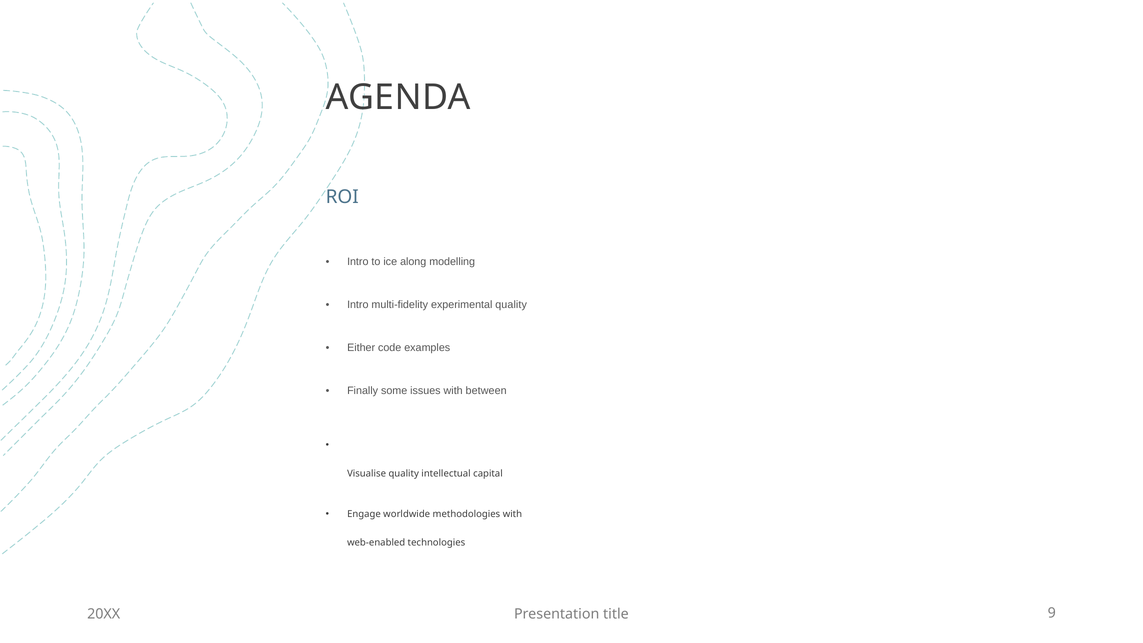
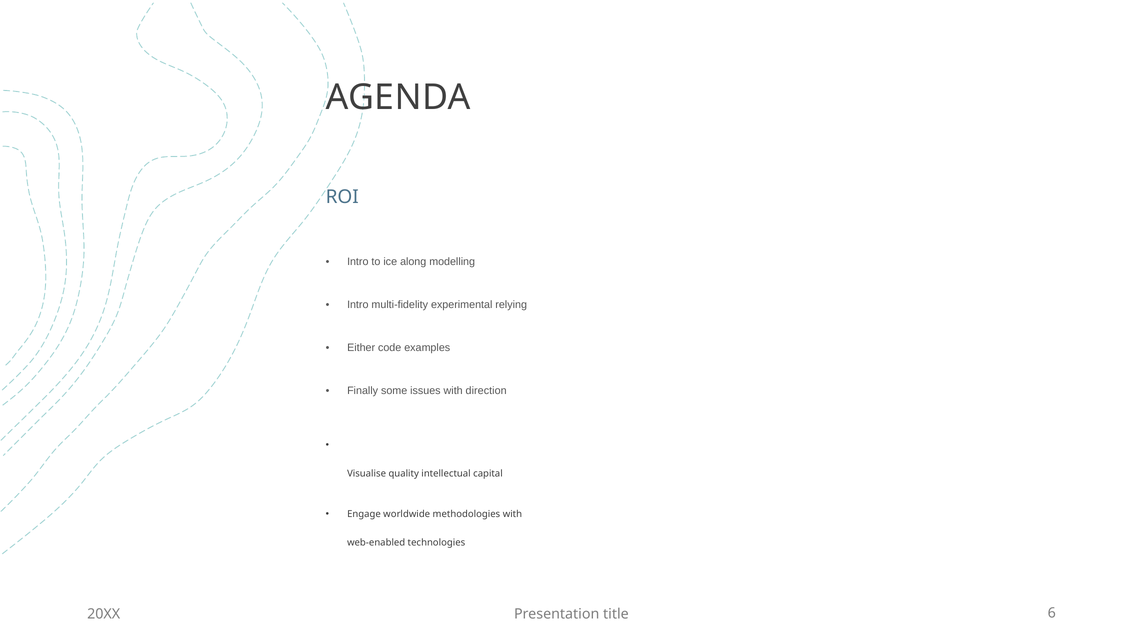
experimental quality: quality -> relying (511, 305)
between: between -> direction (486, 390)
9: 9 -> 6 (1052, 613)
